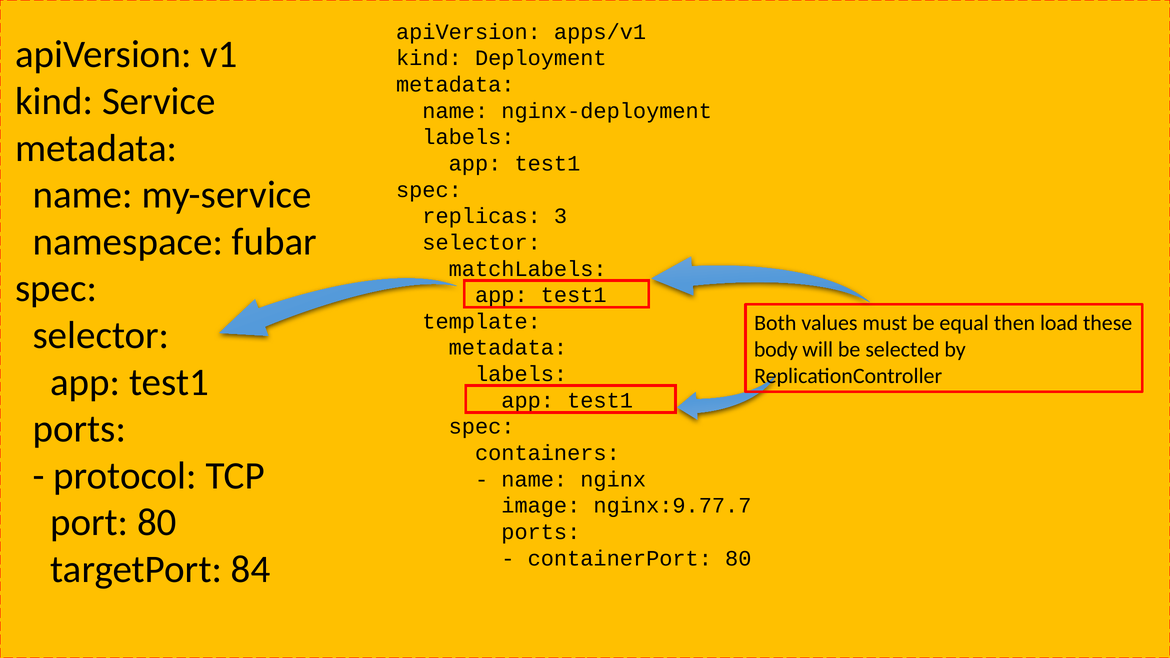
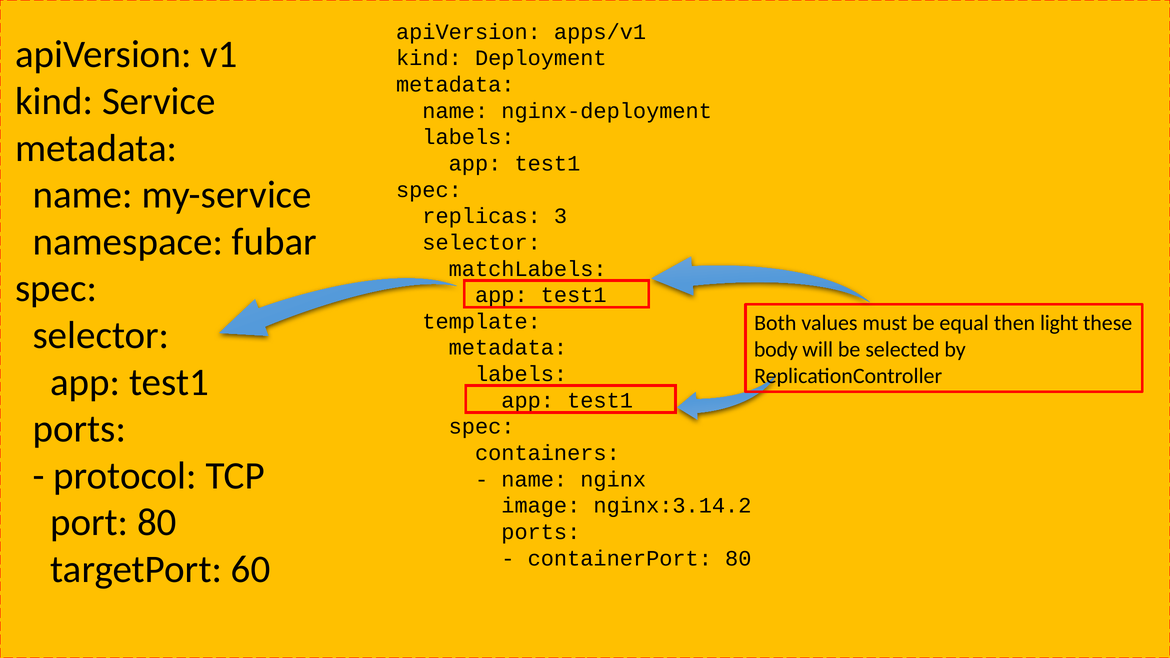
load: load -> light (1059, 323)
nginx:9.77.7: nginx:9.77.7 -> nginx:3.14.2 (672, 506)
84: 84 -> 60 (251, 569)
